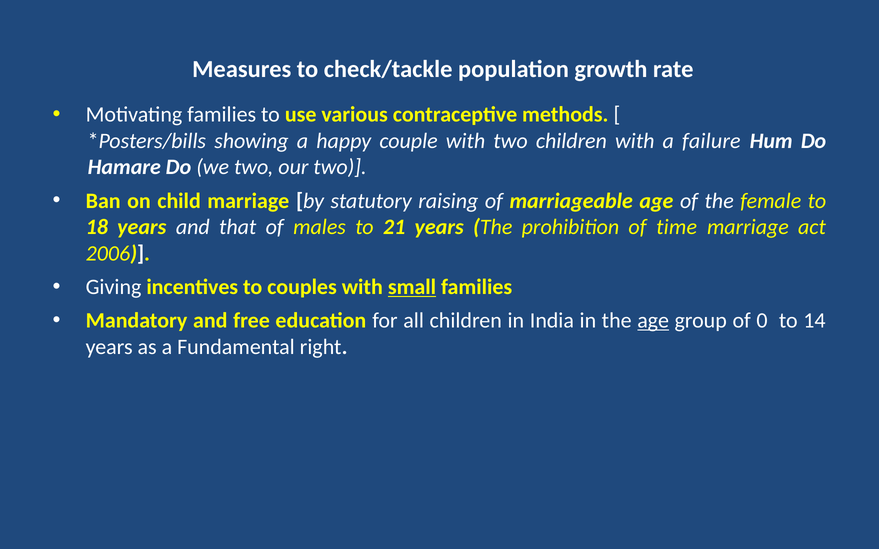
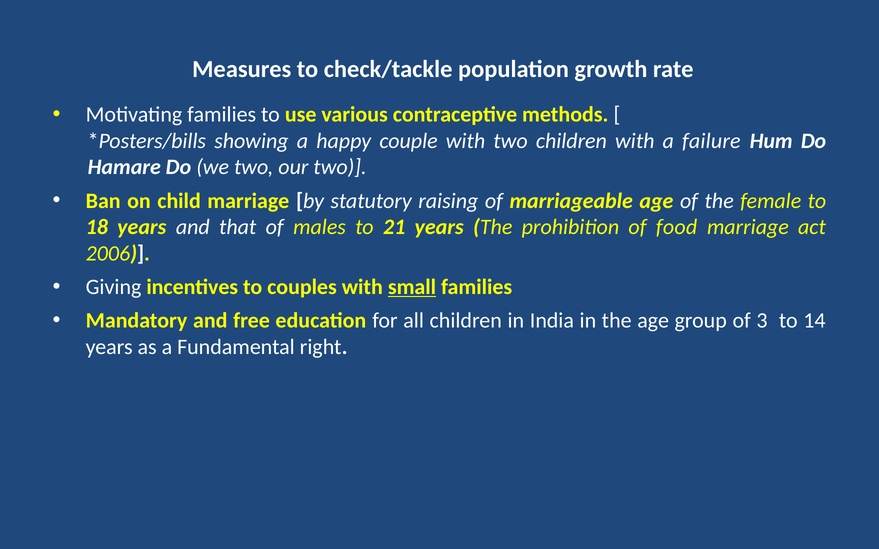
time: time -> food (677, 227)
age underline: present -> none (653, 321)
0: 0 -> 3 (762, 321)
